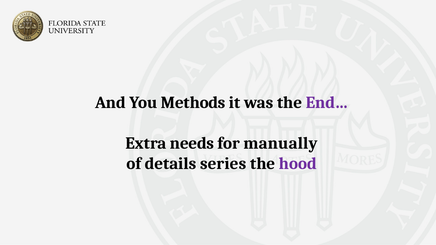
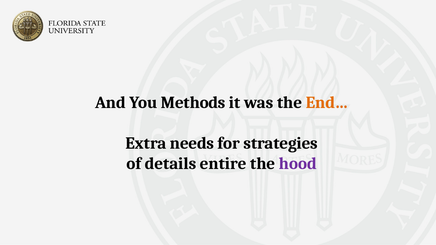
End… colour: purple -> orange (327, 103)
manually: manually -> strategies (281, 143)
series: series -> entire (223, 164)
